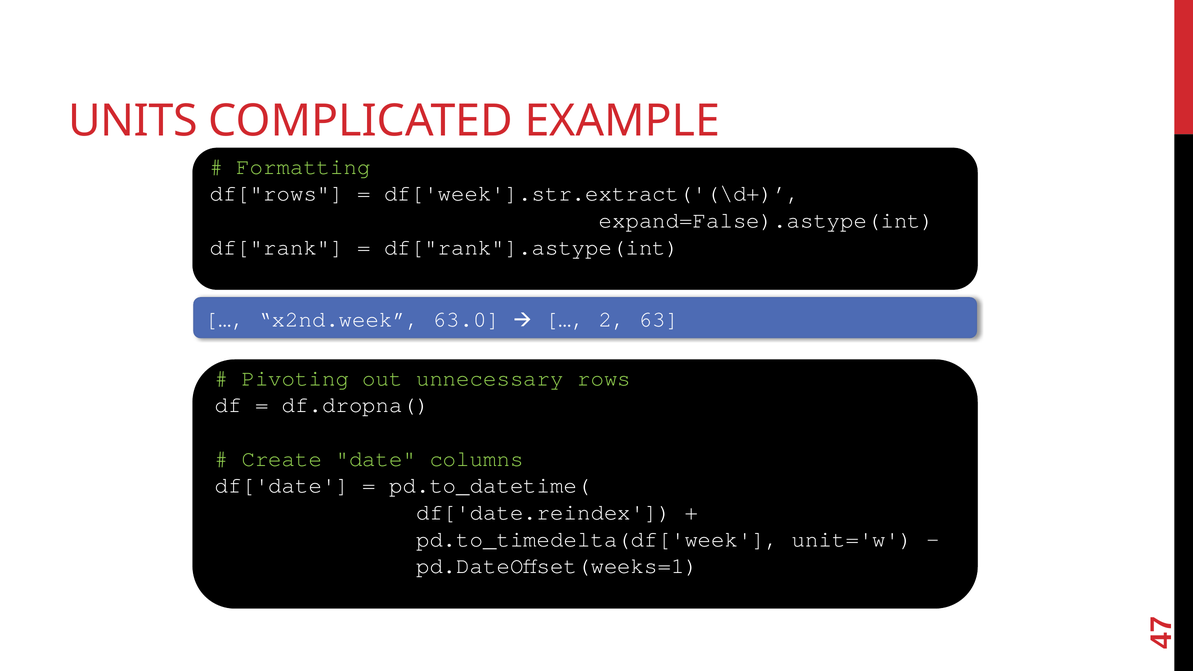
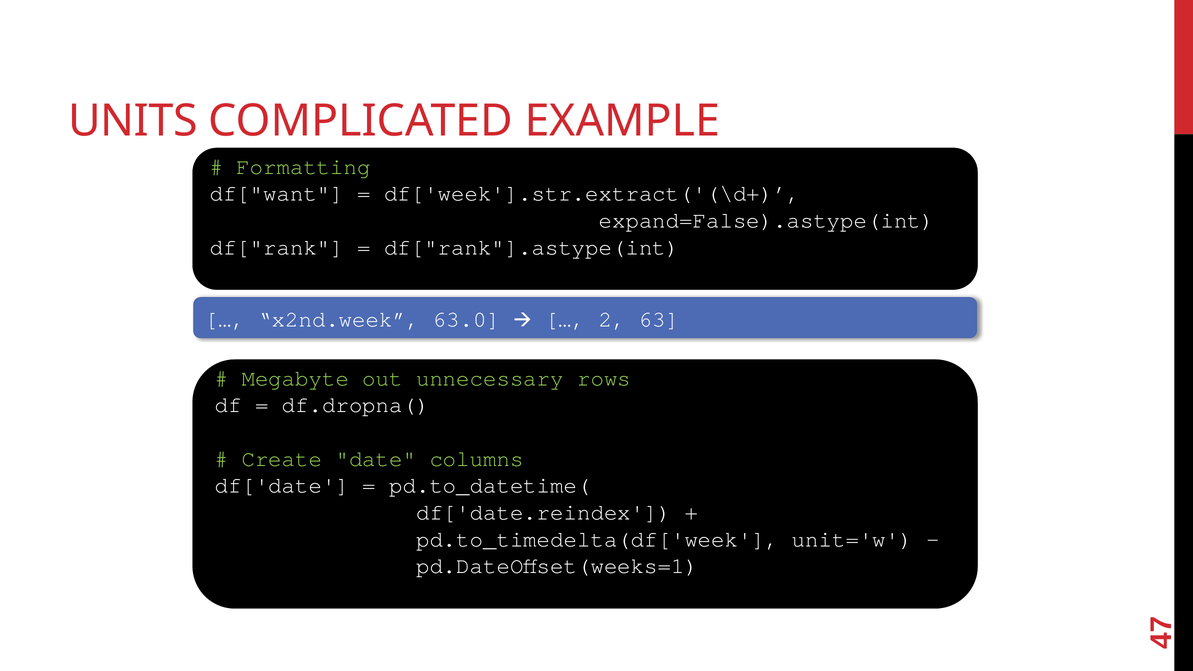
df["rows: df["rows -> df["want (277, 193)
Pivoting: Pivoting -> Megabyte (295, 378)
